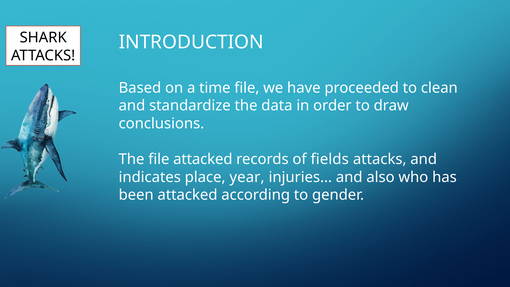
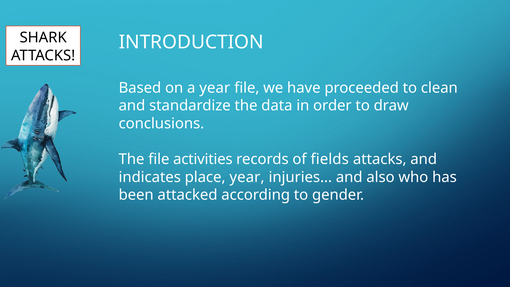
a time: time -> year (215, 88)
file attacked: attacked -> activities (203, 159)
